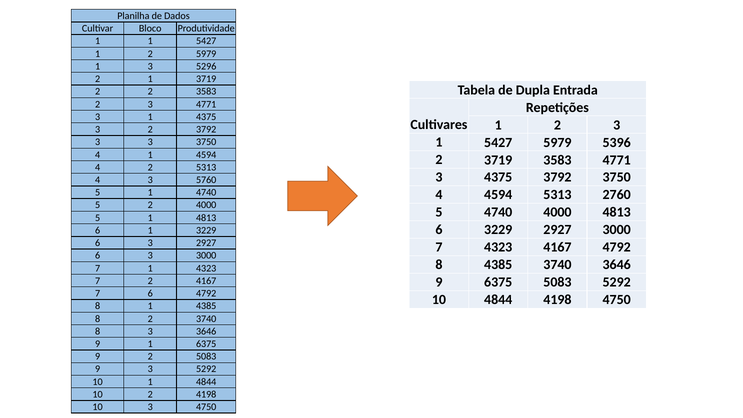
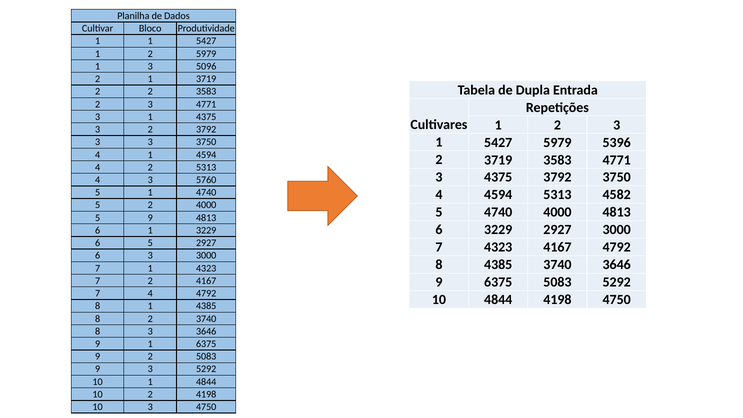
5296: 5296 -> 5096 (206, 66)
2760: 2760 -> 4582 (617, 195)
1: 1 -> 9 (150, 218)
3: 3 -> 5 (150, 243)
7 6: 6 -> 4 (150, 293)
